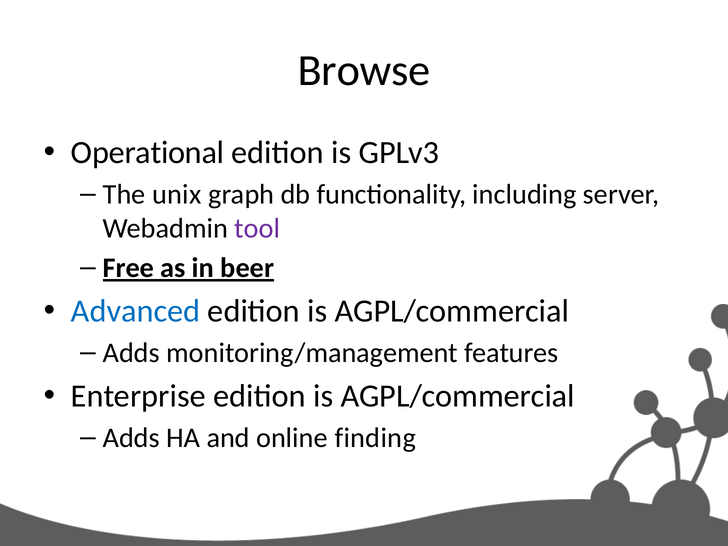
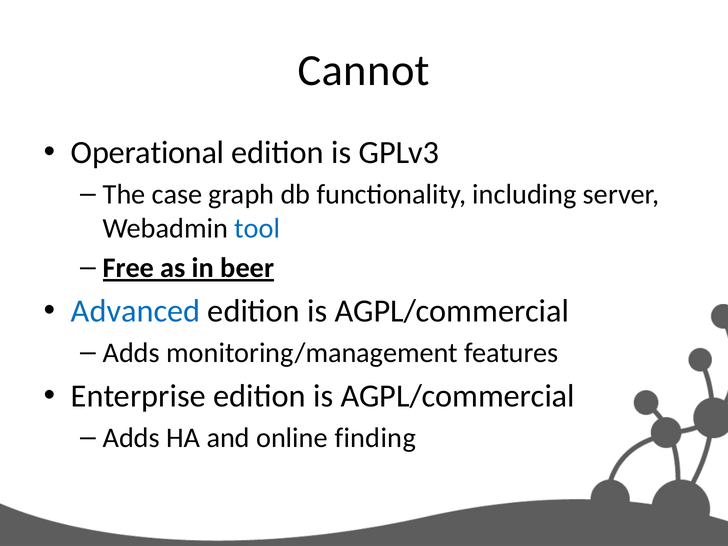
Browse: Browse -> Cannot (364, 70)
unix: unix -> case (177, 194)
tool colour: purple -> blue (257, 228)
